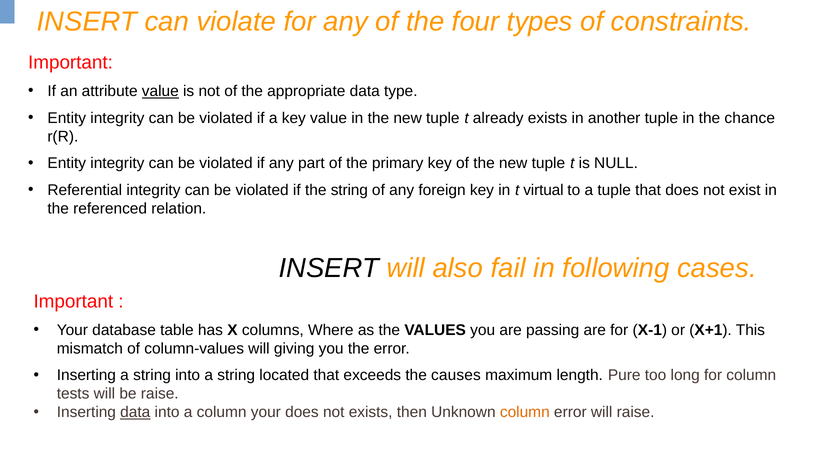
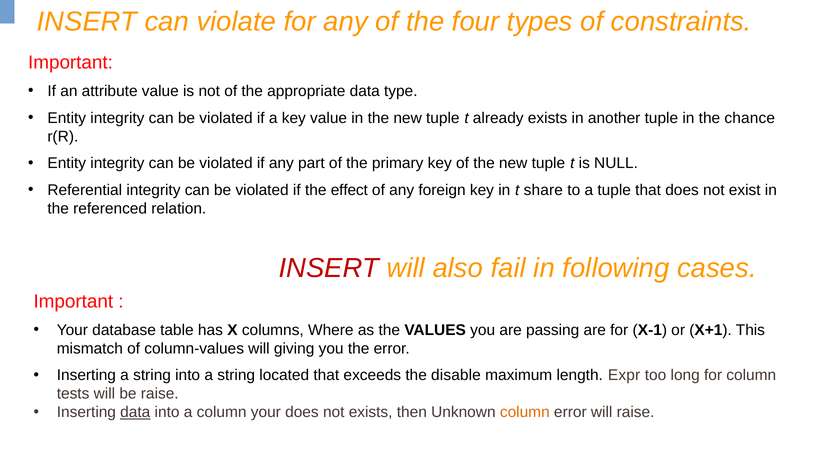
value underline: present -> none (160, 91)
the string: string -> effect (349, 190)
virtual: virtual -> share (543, 190)
INSERT colour: black -> red (329, 268)
causes: causes -> disable (456, 375)
Pure: Pure -> Expr (624, 375)
